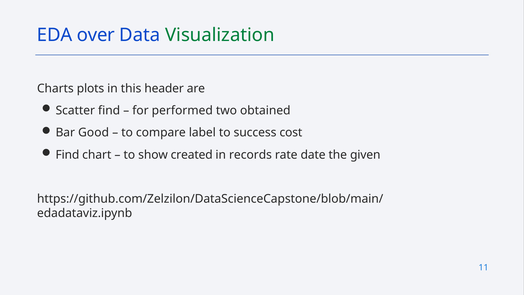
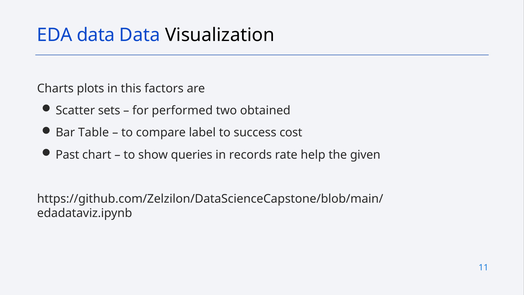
EDA over: over -> data (96, 35)
Visualization colour: green -> black (220, 35)
header: header -> factors (164, 88)
Scatter find: find -> sets (109, 111)
Good: Good -> Table (94, 133)
Find: Find -> Past (67, 155)
created: created -> queries (192, 155)
date: date -> help (313, 155)
